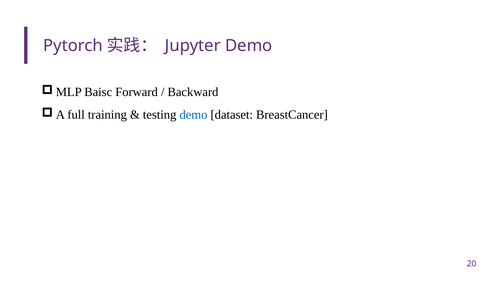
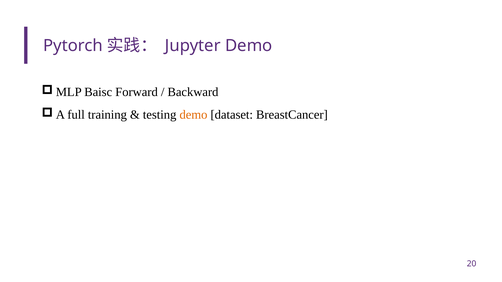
demo colour: blue -> orange (193, 115)
